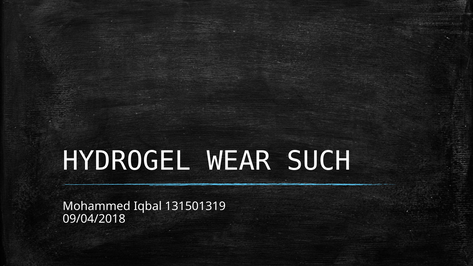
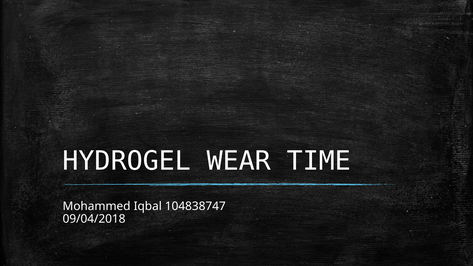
SUCH: SUCH -> TIME (319, 161)
131501319: 131501319 -> 104838747 (195, 206)
